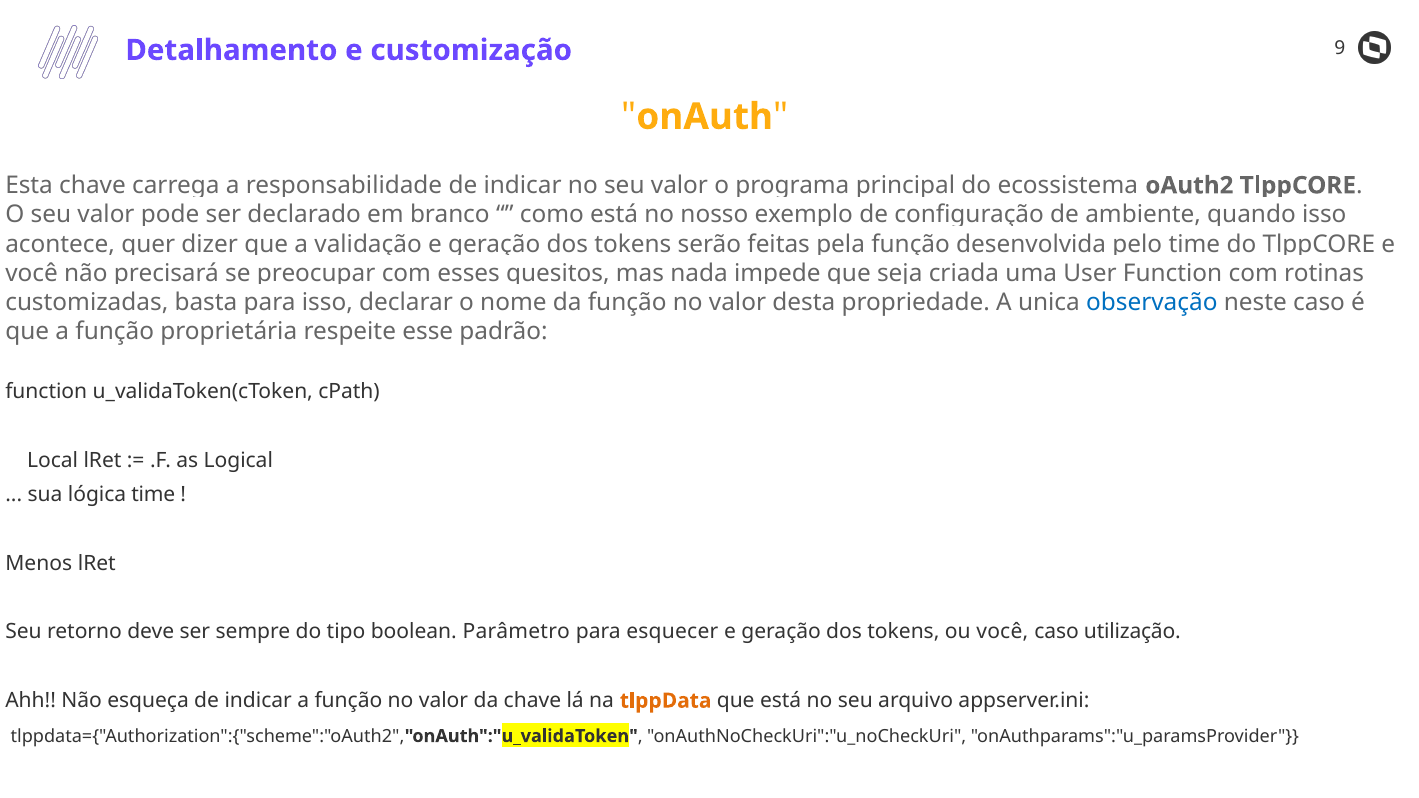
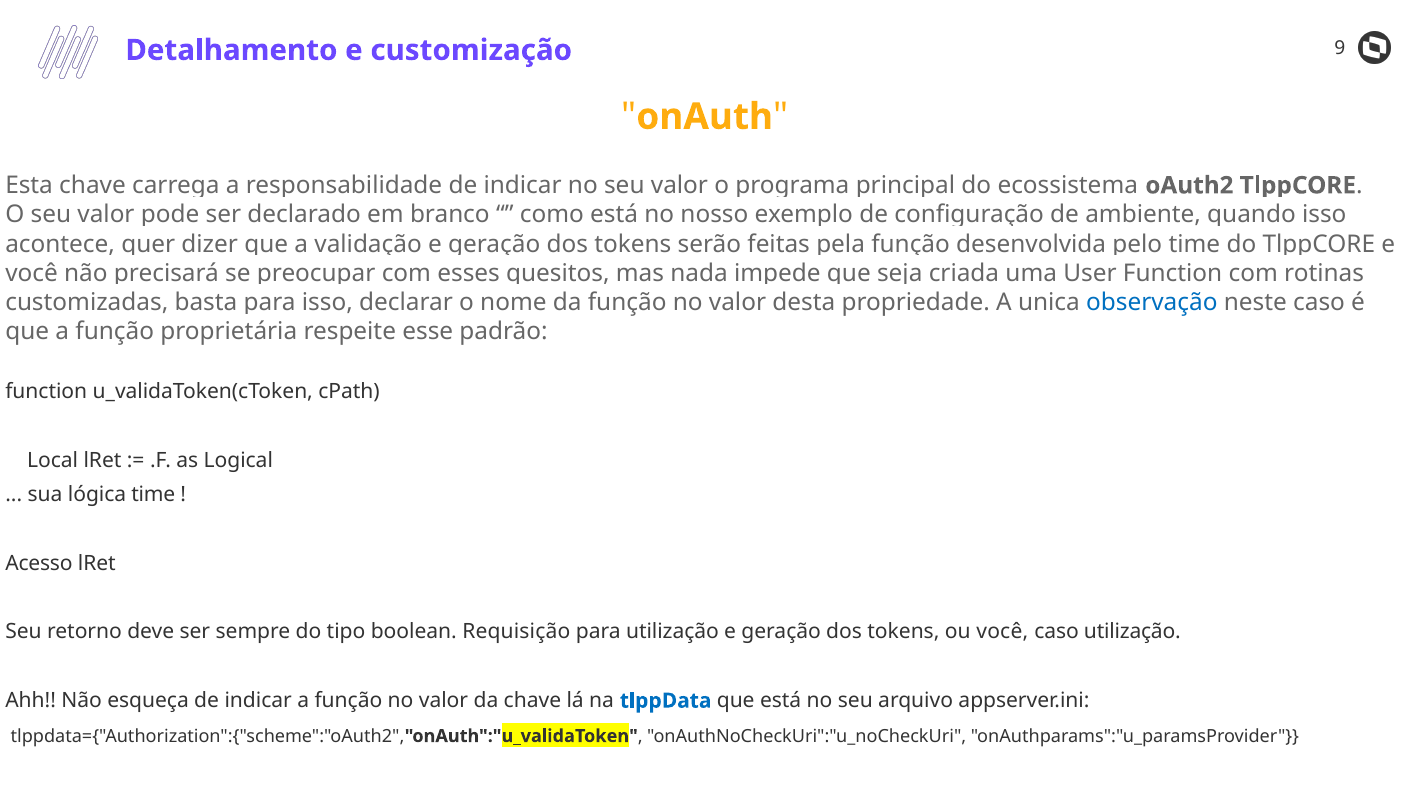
Menos: Menos -> Acesso (39, 563)
Parâmetro: Parâmetro -> Requisição (516, 632)
para esquecer: esquecer -> utilização (672, 632)
tlppData colour: orange -> blue (666, 701)
